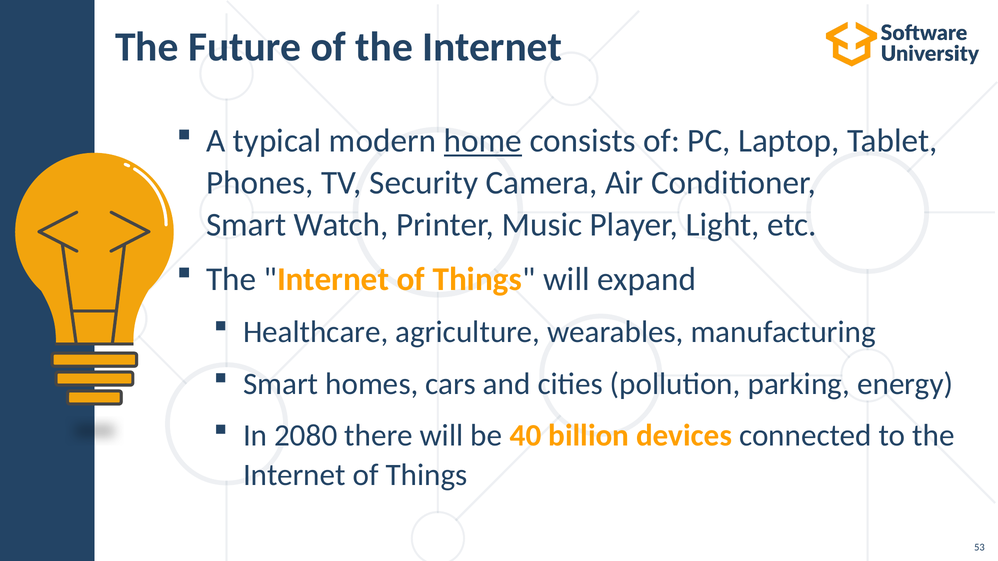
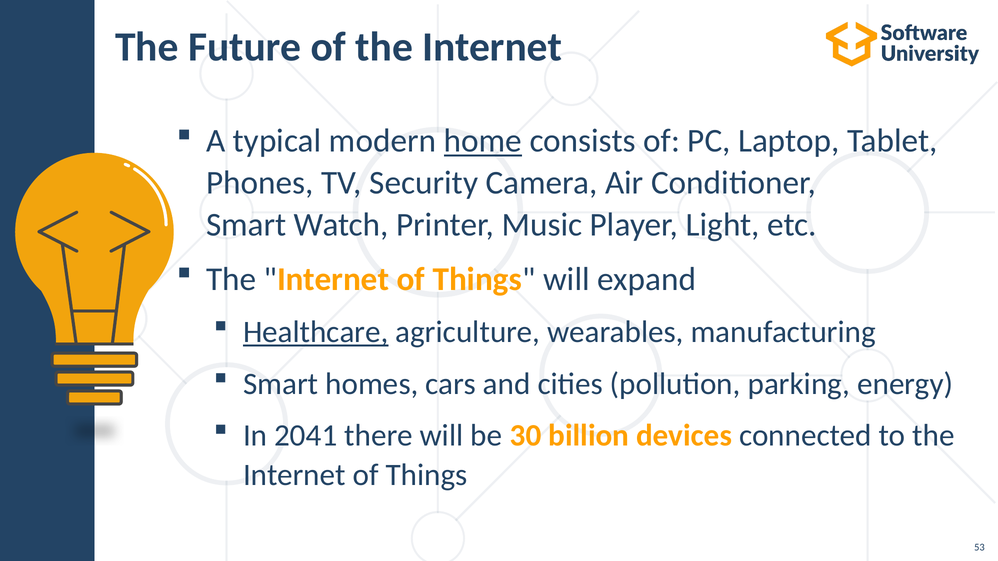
Healthcare underline: none -> present (316, 332)
2080: 2080 -> 2041 (306, 436)
40: 40 -> 30 (526, 436)
